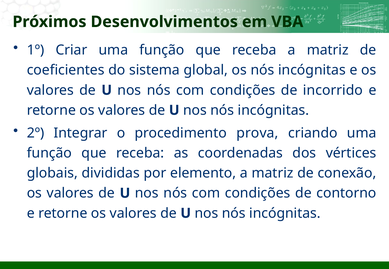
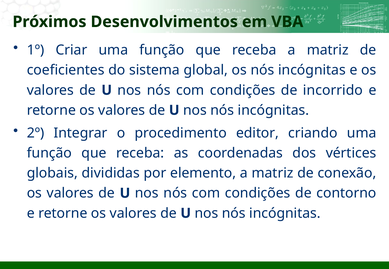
prova: prova -> editor (257, 133)
